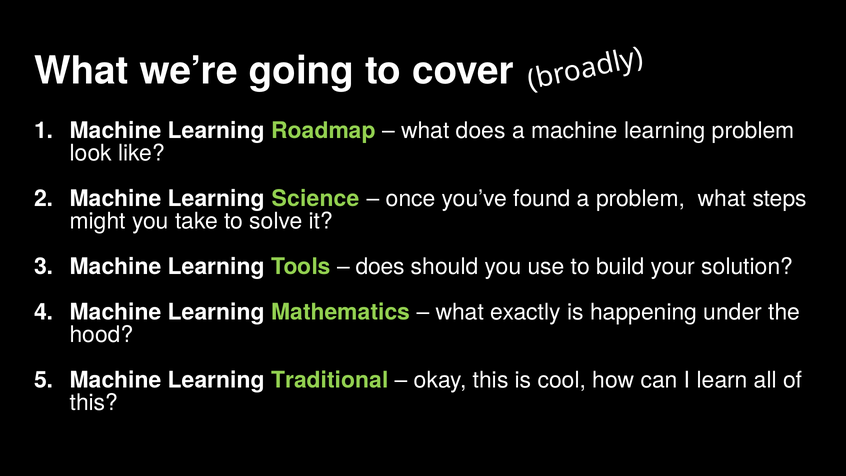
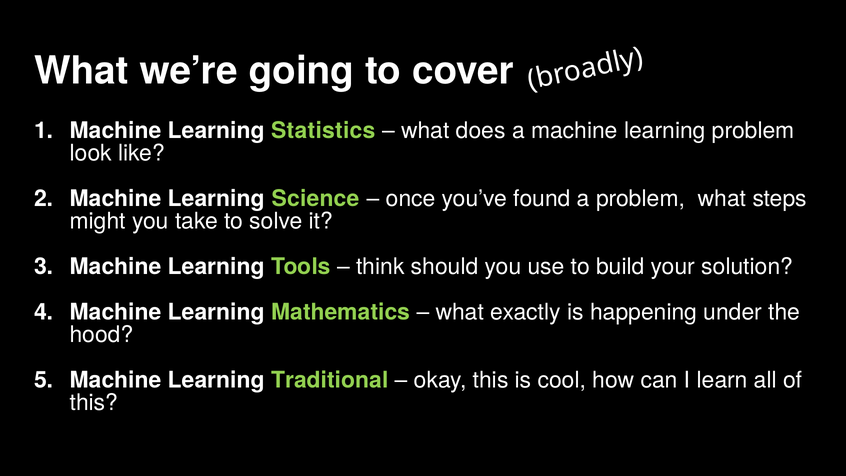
Roadmap: Roadmap -> Statistics (323, 131)
does: does -> think (380, 267)
